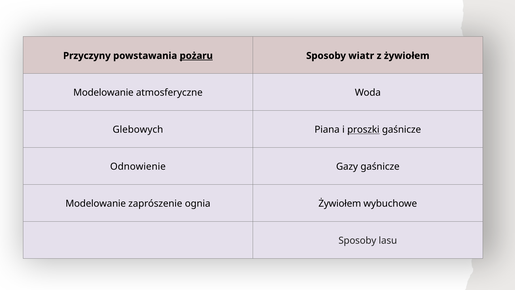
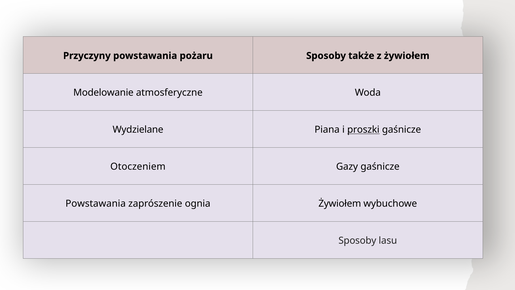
pożaru underline: present -> none (196, 56)
wiatr: wiatr -> także (361, 56)
Glebowych: Glebowych -> Wydzielane (138, 130)
Odnowienie: Odnowienie -> Otoczeniem (138, 166)
Modelowanie: Modelowanie -> Powstawania (96, 203)
